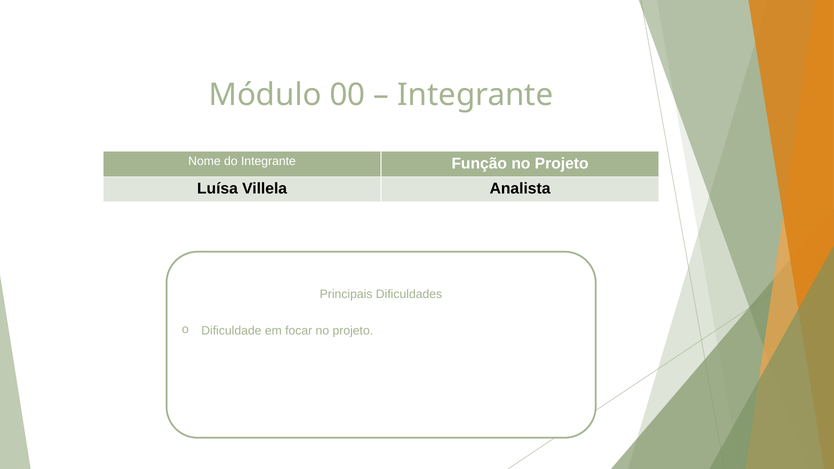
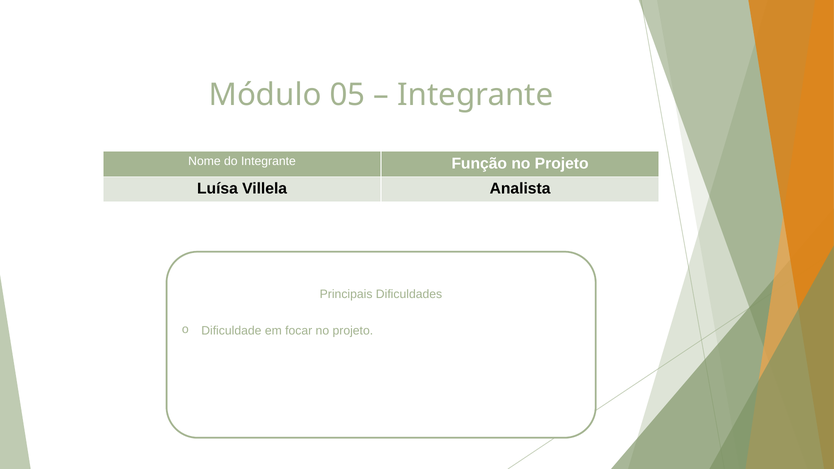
00: 00 -> 05 (348, 95)
